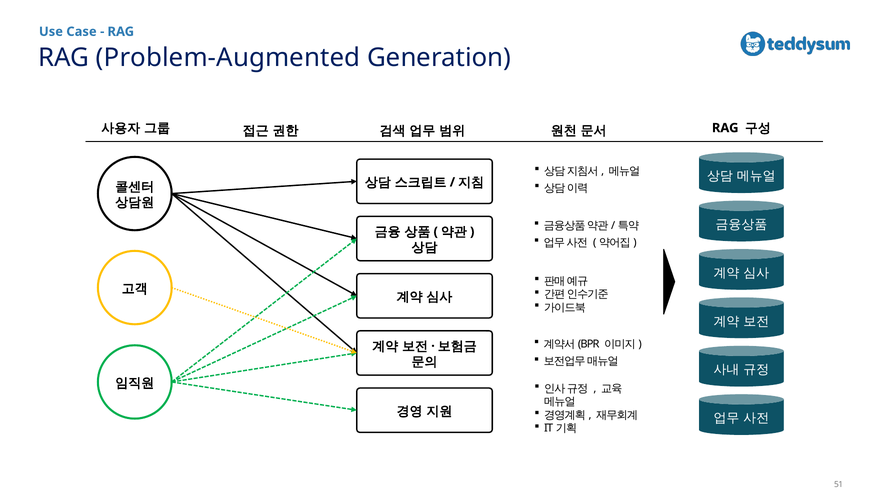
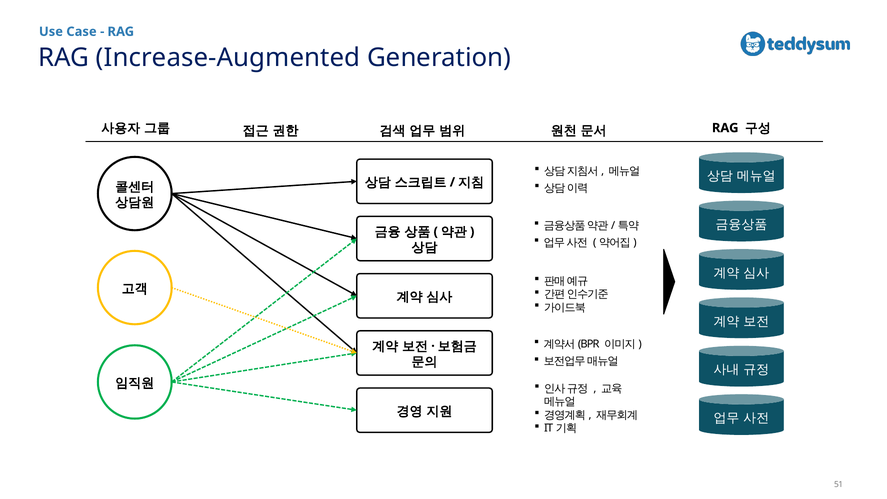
Problem-Augmented: Problem-Augmented -> Increase-Augmented (228, 57)
